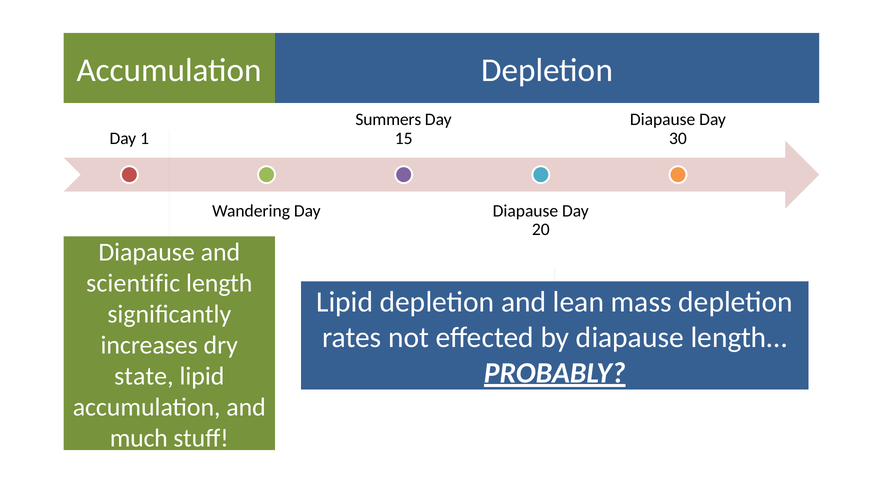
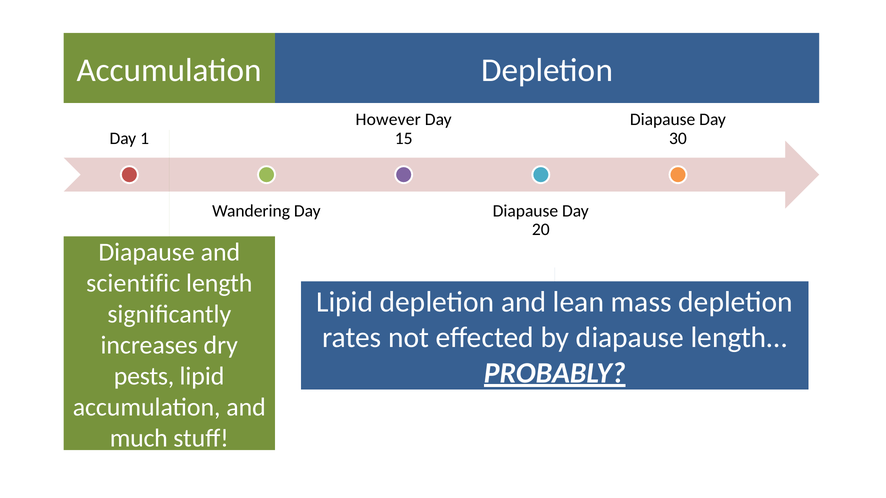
Summers: Summers -> However (388, 119)
state: state -> pests (144, 376)
